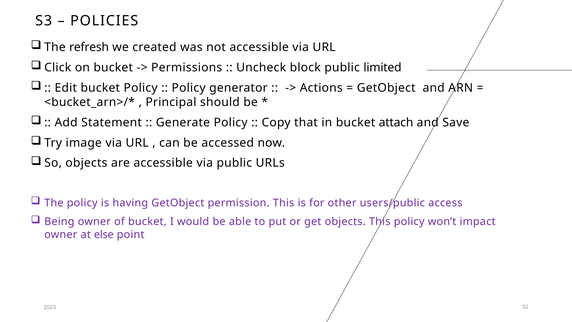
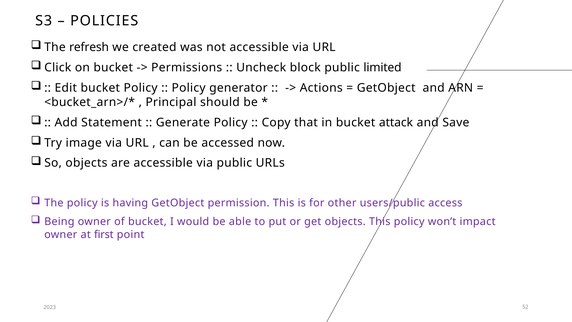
attach: attach -> attack (396, 122)
else: else -> first (104, 234)
